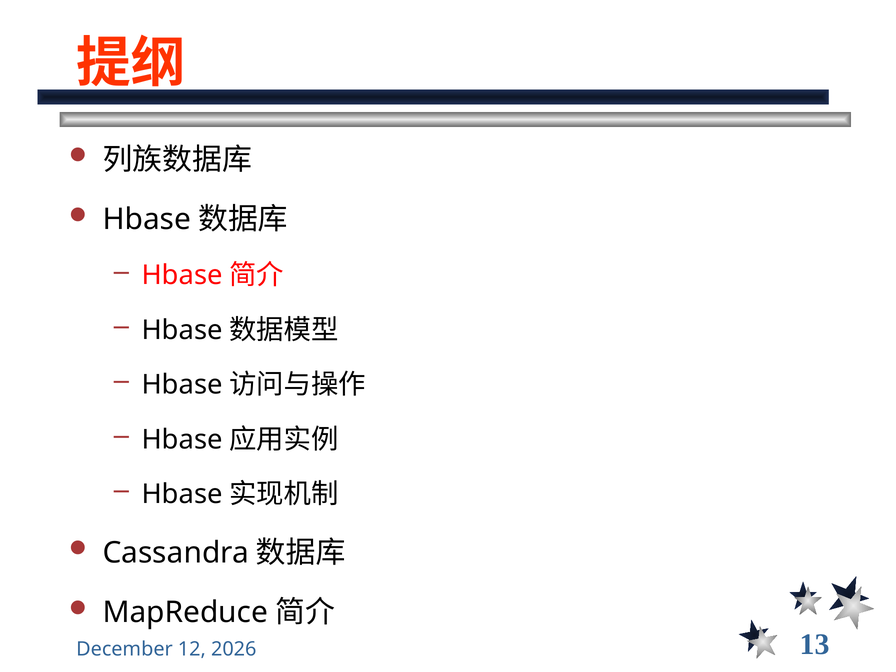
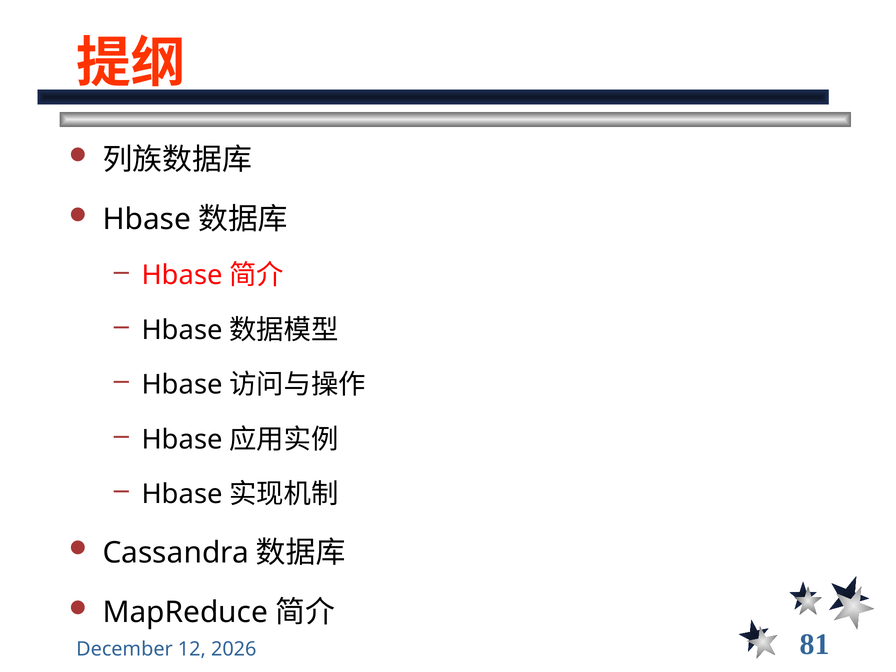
13: 13 -> 81 (815, 644)
